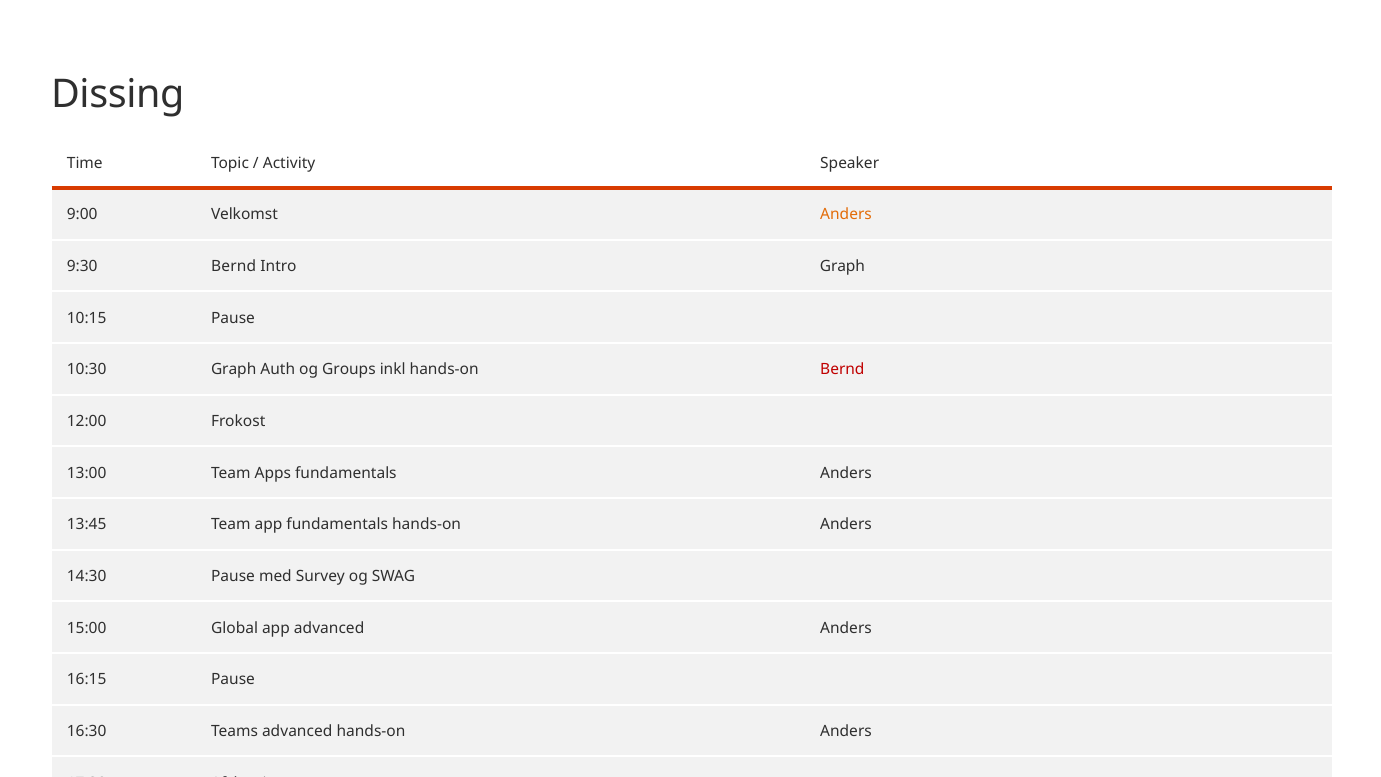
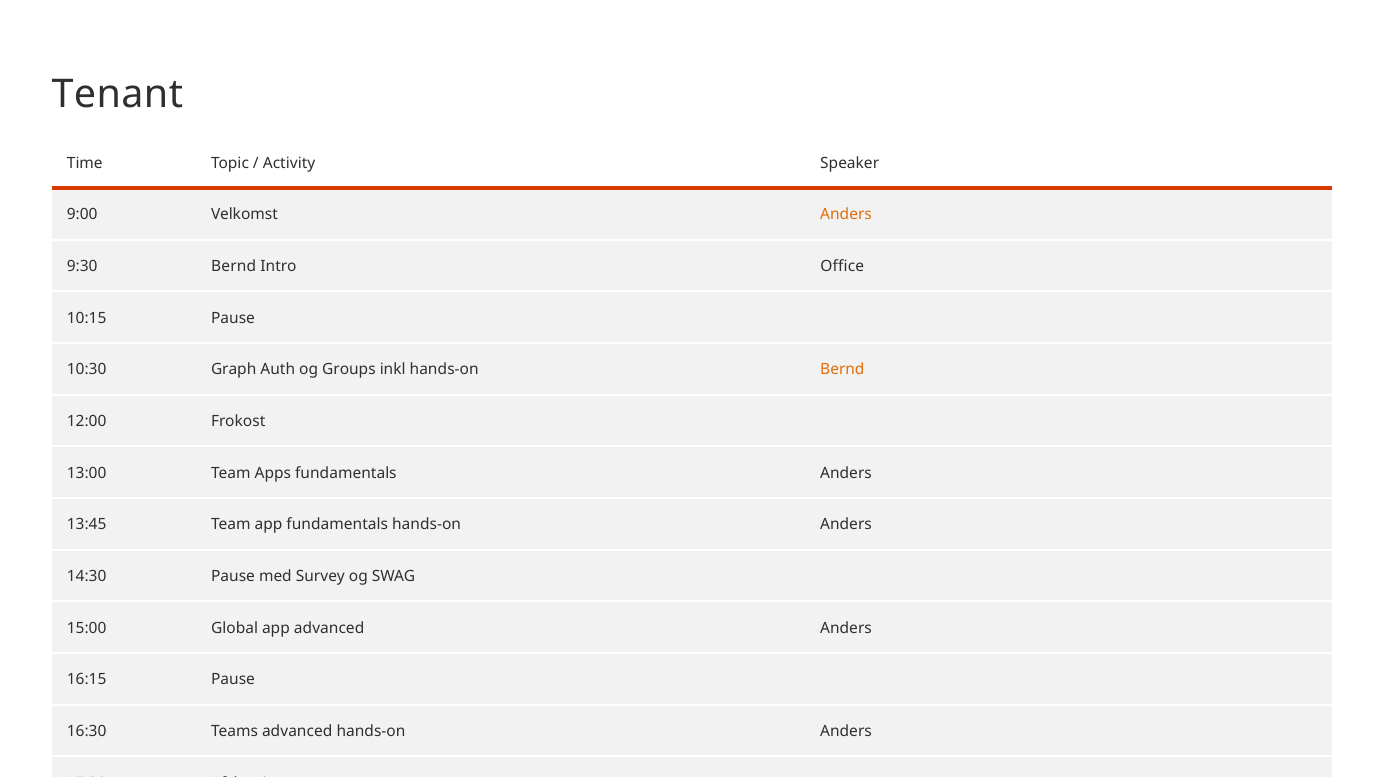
Dissing: Dissing -> Tenant (117, 94)
Intro Graph: Graph -> Office (842, 266)
Bernd colour: red -> orange (842, 370)
